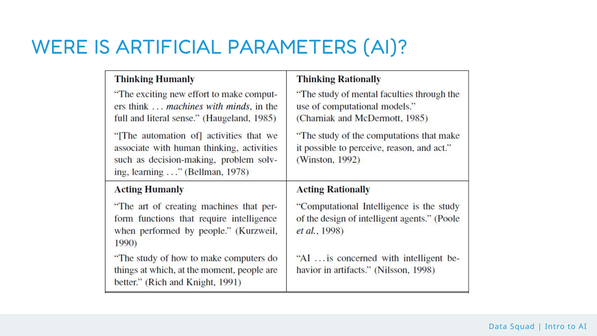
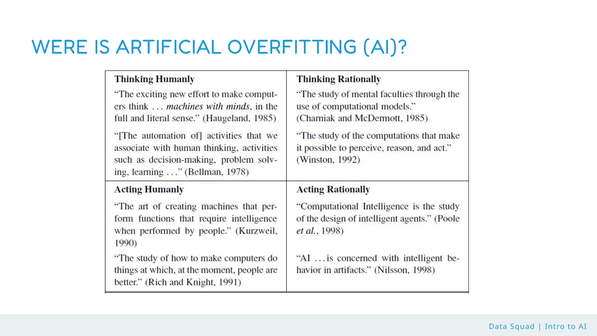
PARAMETERS: PARAMETERS -> OVERFITTING (292, 47)
